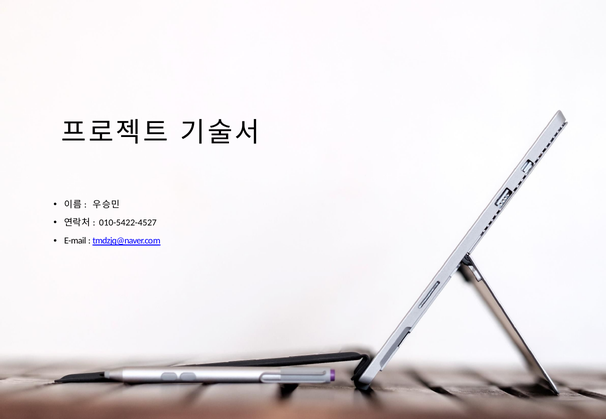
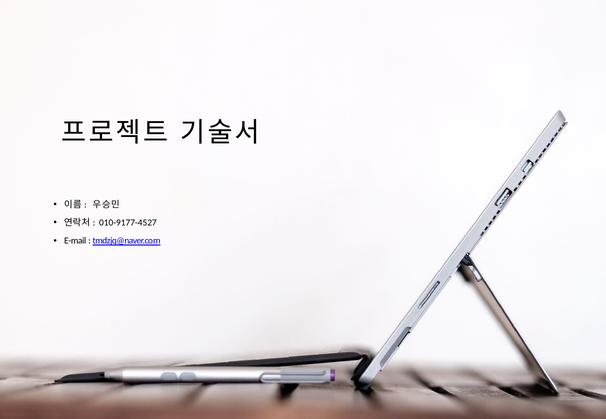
010-5422-4527: 010-5422-4527 -> 010-9177-4527 (128, 223)
